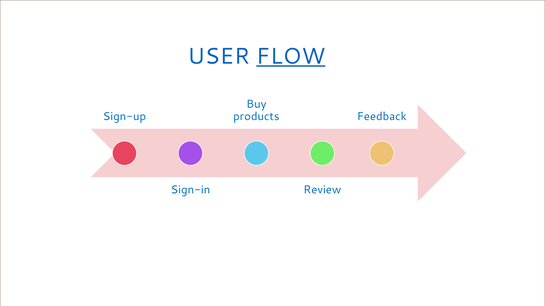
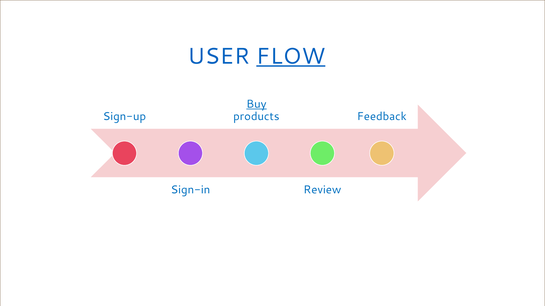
Buy underline: none -> present (256, 104)
